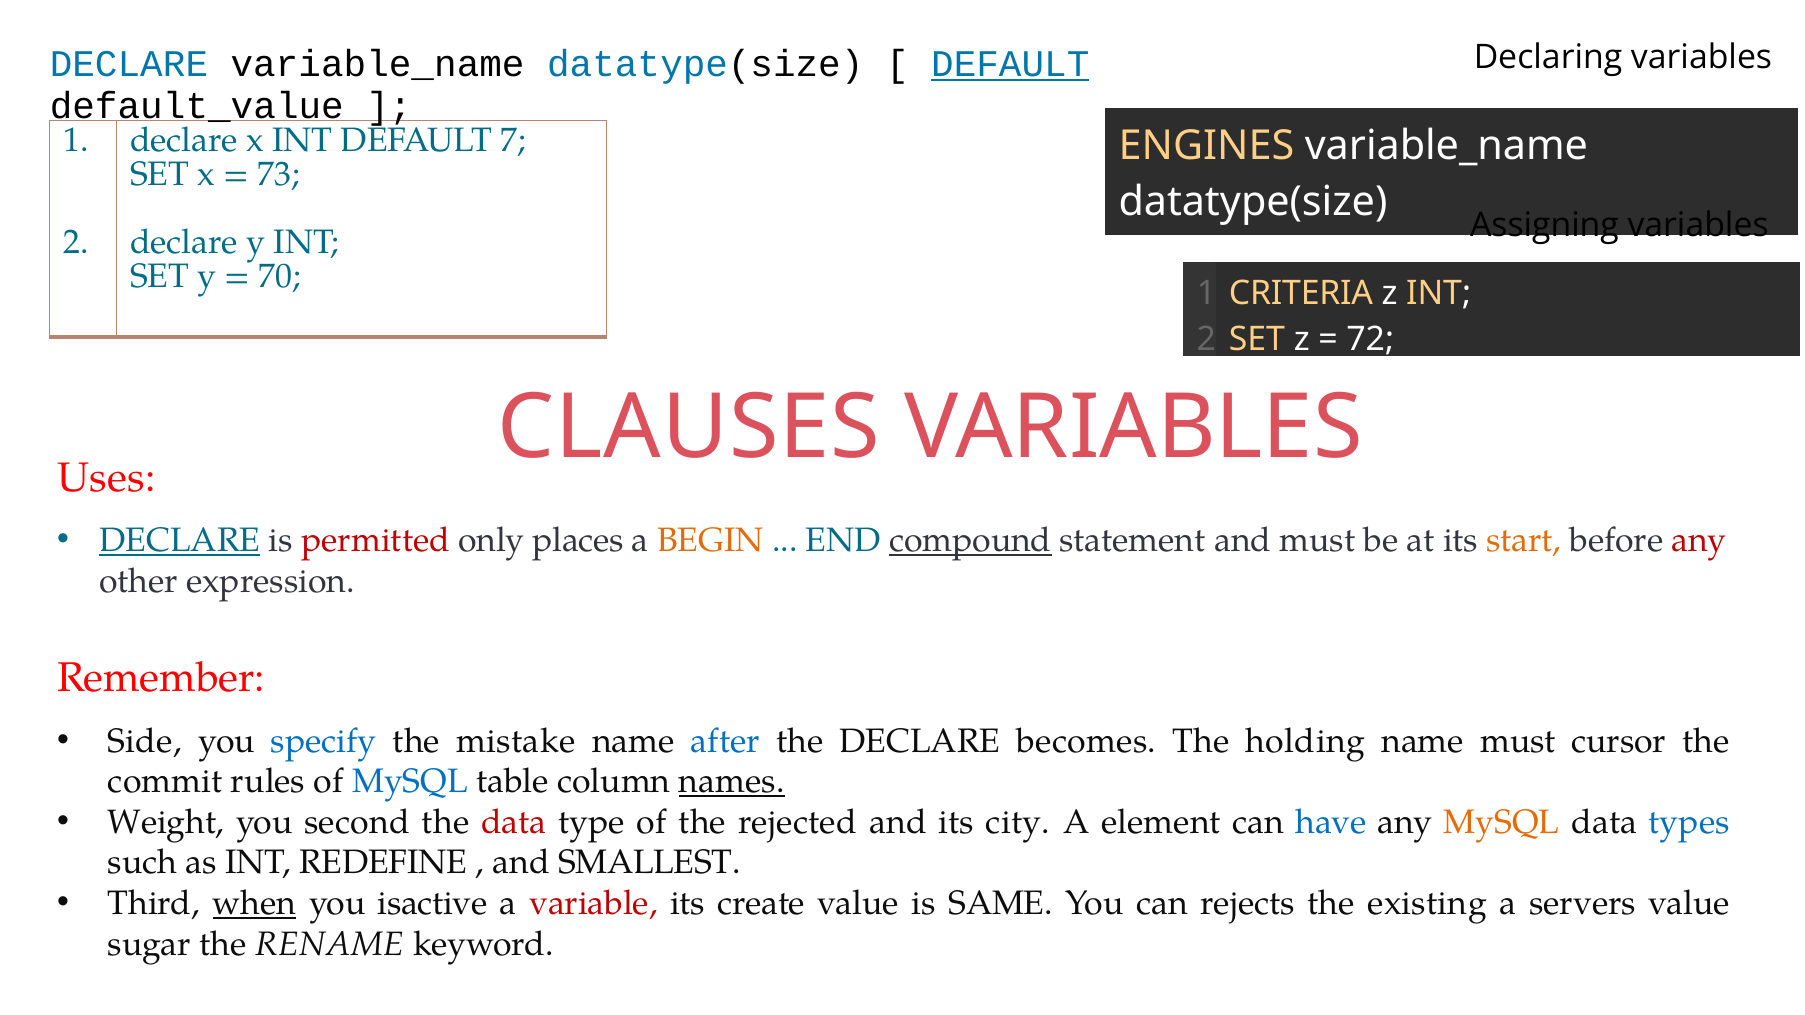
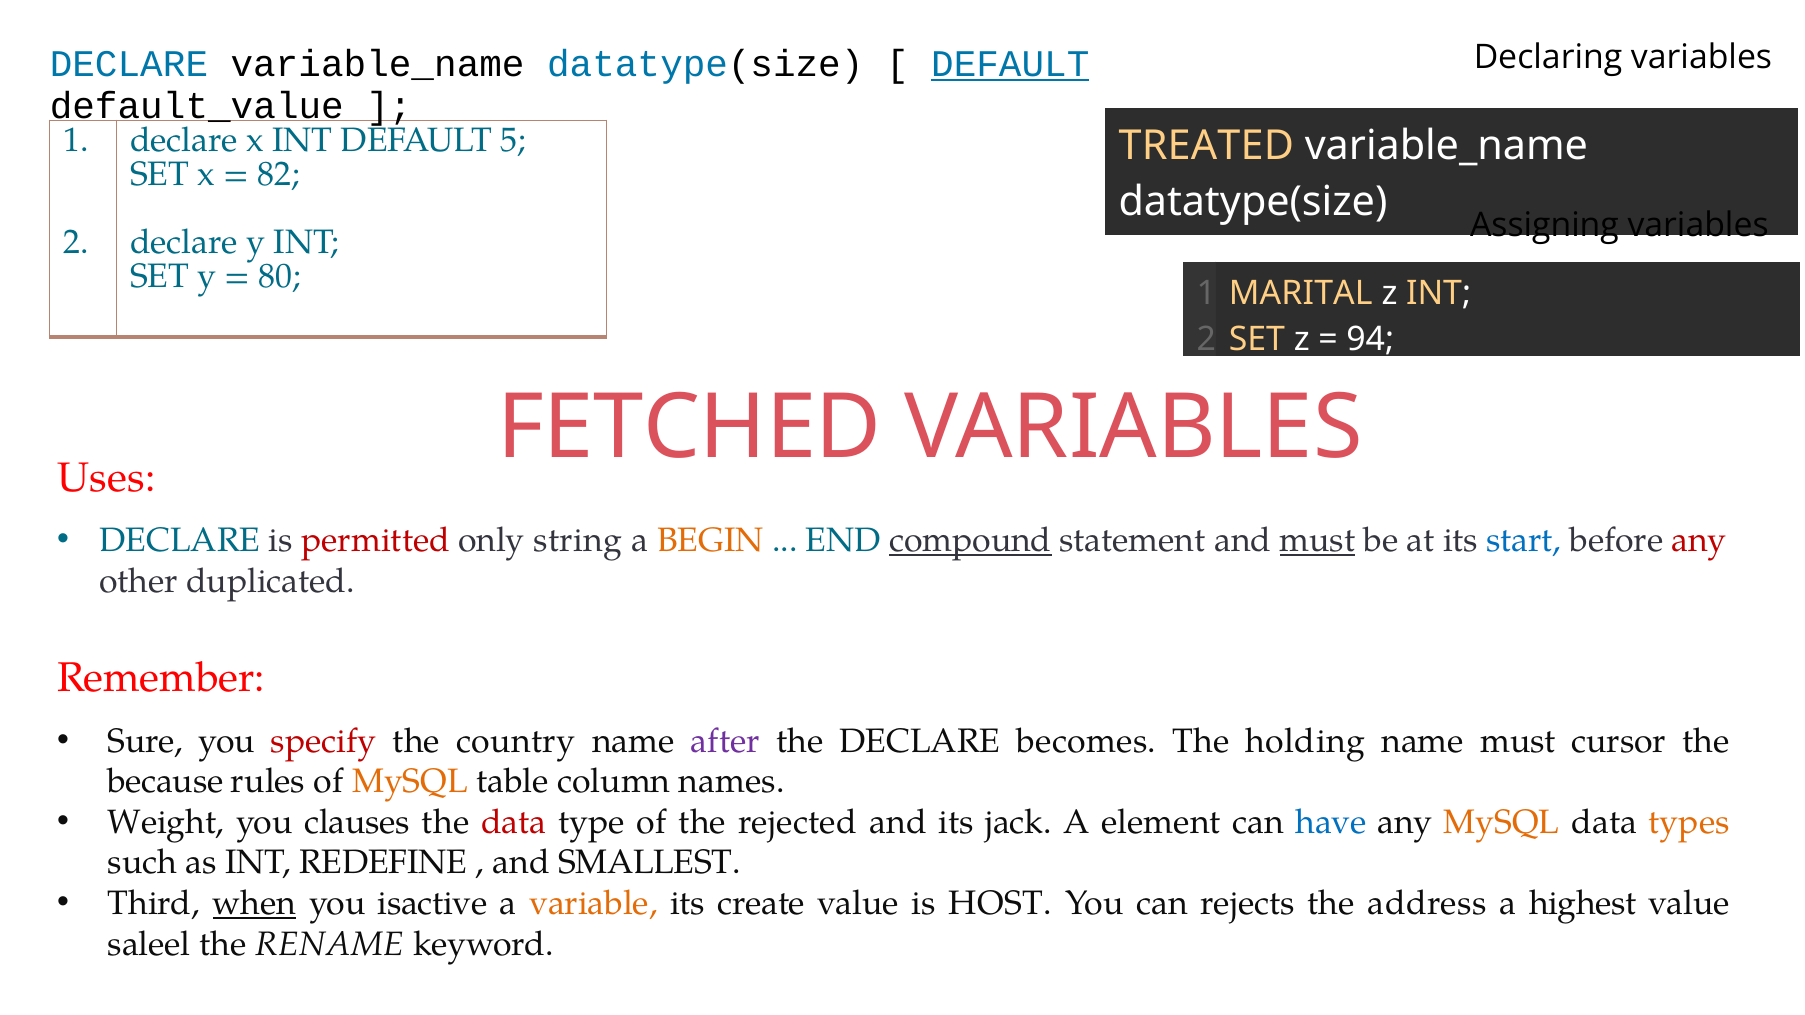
7: 7 -> 5 (514, 141)
ENGINES: ENGINES -> TREATED (1206, 146)
73: 73 -> 82 (279, 175)
70: 70 -> 80 (280, 277)
CRITERIA: CRITERIA -> MARITAL (1301, 293)
72: 72 -> 94 (1370, 339)
CLAUSES: CLAUSES -> FETCHED (690, 428)
DECLARE underline: present -> none (180, 541)
places: places -> string (578, 541)
must underline: none -> present (1317, 541)
start colour: orange -> blue (1524, 541)
expression: expression -> duplicated (271, 581)
Side: Side -> Sure (145, 741)
specify colour: blue -> red (324, 741)
mistake: mistake -> country (516, 741)
after colour: blue -> purple (725, 741)
commit: commit -> because (165, 782)
MySQL colour: blue -> orange (410, 782)
names underline: present -> none (732, 782)
second: second -> clauses (357, 822)
city: city -> jack (1018, 822)
types colour: blue -> orange (1689, 822)
variable colour: red -> orange (593, 904)
SAME: SAME -> HOST (1000, 904)
existing: existing -> address (1427, 904)
servers: servers -> highest (1583, 904)
sugar: sugar -> saleel (149, 944)
